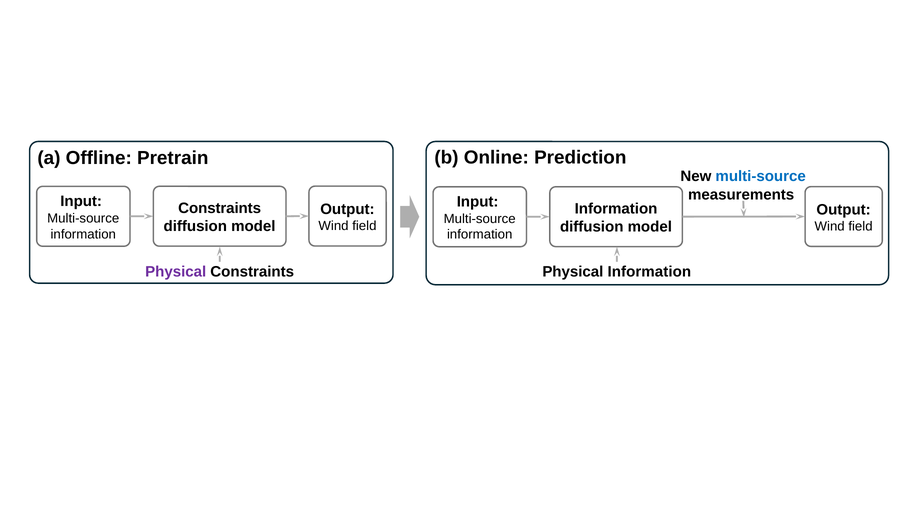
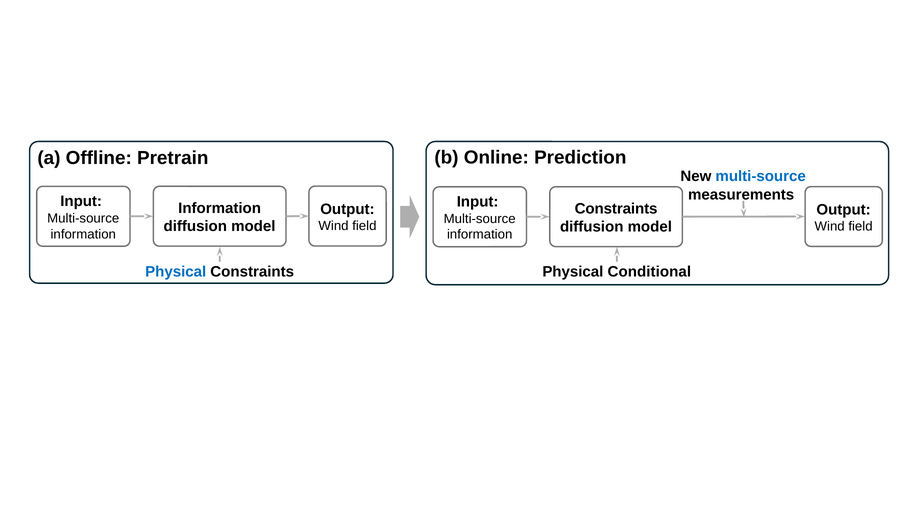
Constraints: Constraints -> Information (220, 208)
Information: Information -> Constraints (616, 209)
Physical colour: purple -> blue (176, 272)
Physical Information: Information -> Conditional (649, 272)
